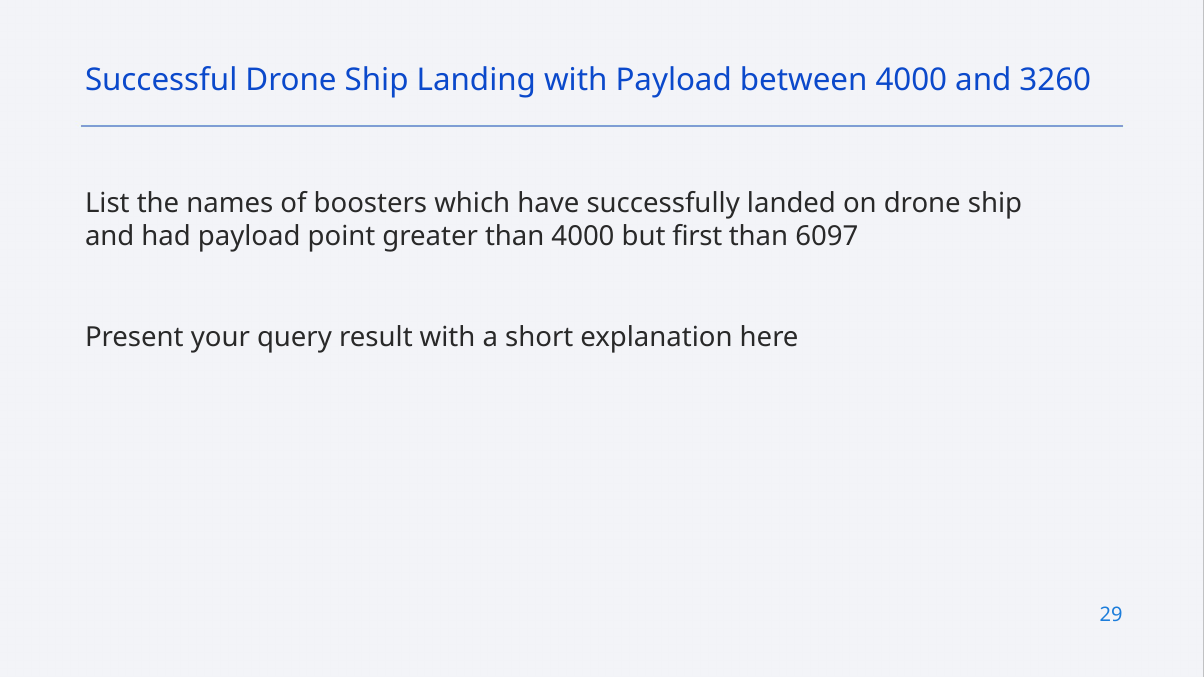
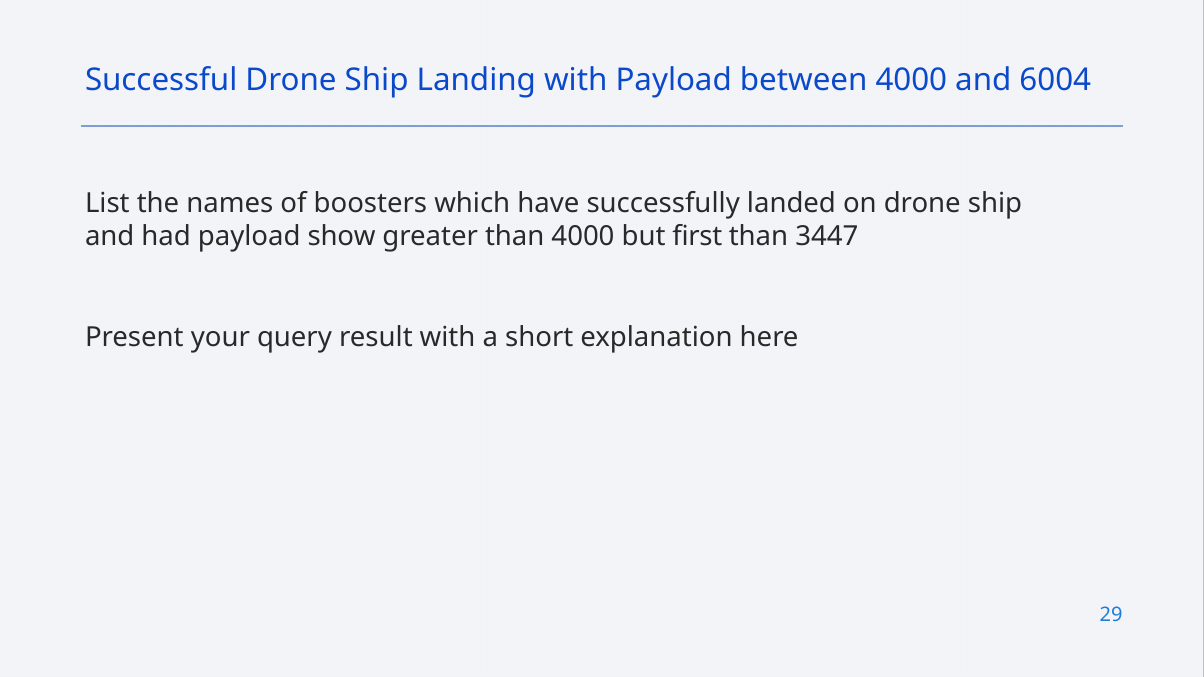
3260: 3260 -> 6004 (1055, 80)
point: point -> show (342, 236)
6097: 6097 -> 3447 (827, 236)
